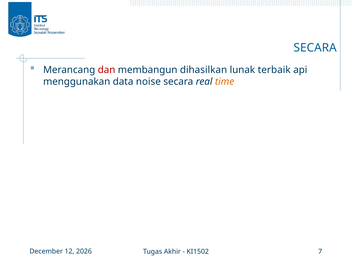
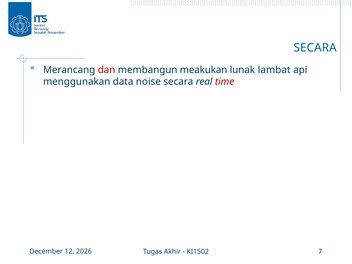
dihasilkan: dihasilkan -> meakukan (204, 70)
terbaik: terbaik -> lambat (274, 70)
time colour: orange -> red (225, 82)
